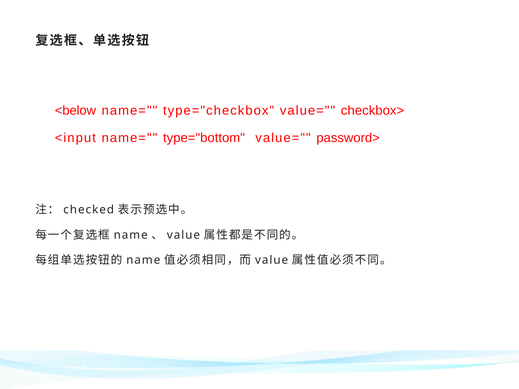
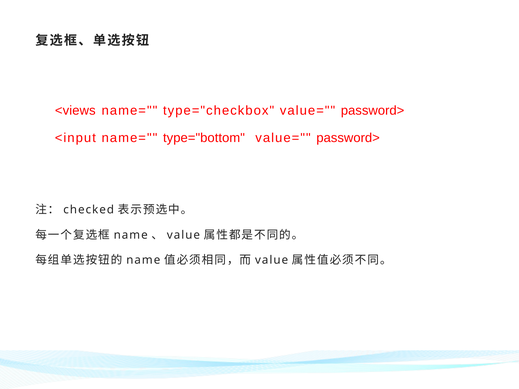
<below: <below -> <views (75, 111)
type="checkbox value= checkbox>: checkbox> -> password> (373, 111)
